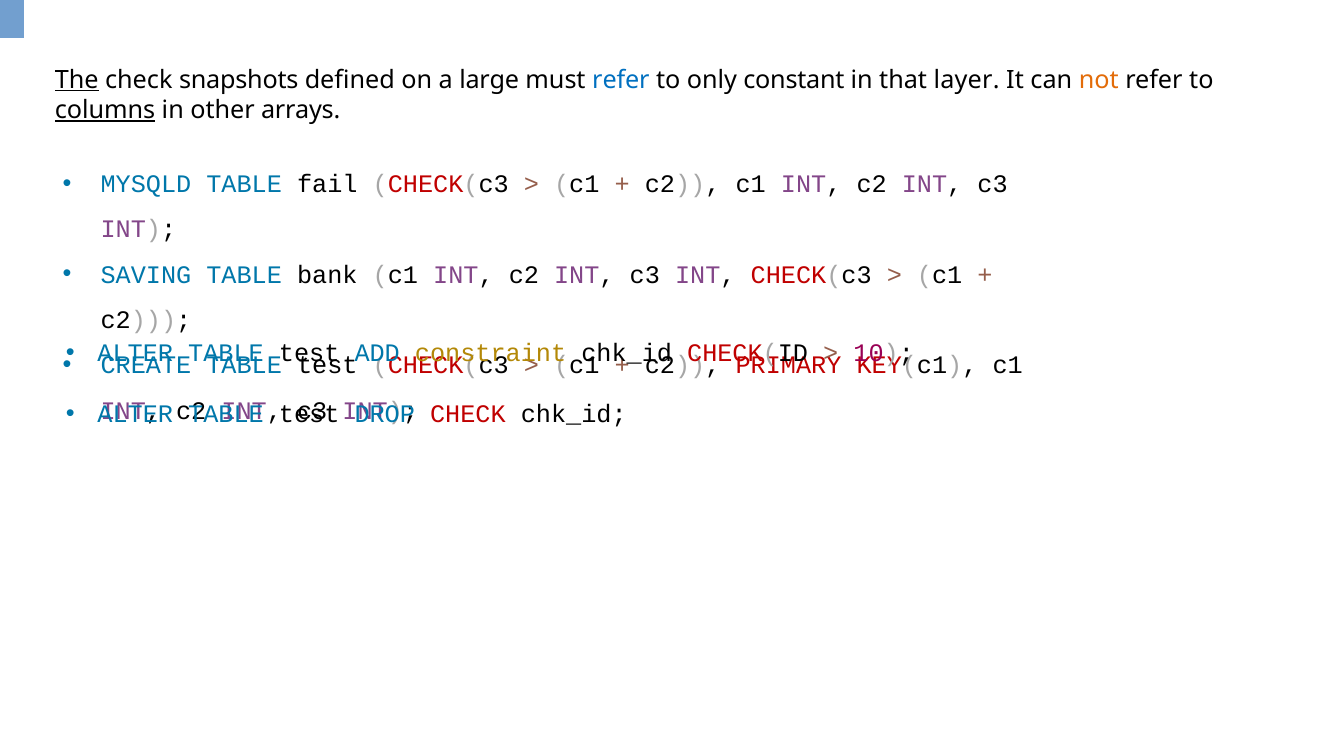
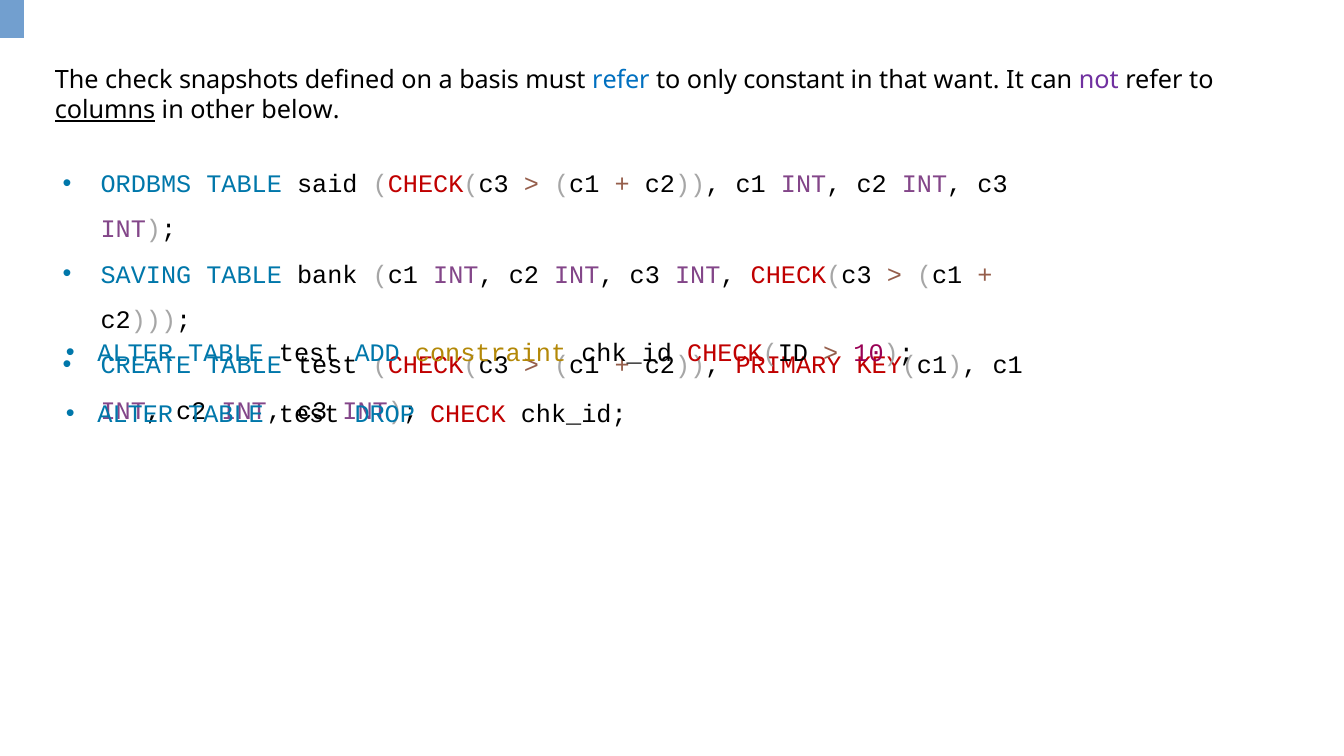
The underline: present -> none (77, 80)
large: large -> basis (489, 80)
layer: layer -> want (967, 80)
not colour: orange -> purple (1099, 80)
arrays: arrays -> below (300, 110)
MYSQLD: MYSQLD -> ORDBMS (146, 184)
fail: fail -> said (327, 184)
